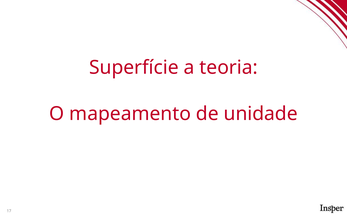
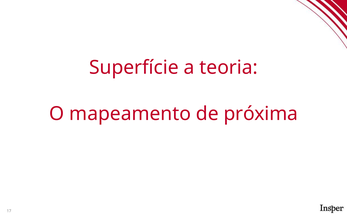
unidade: unidade -> próxima (261, 114)
